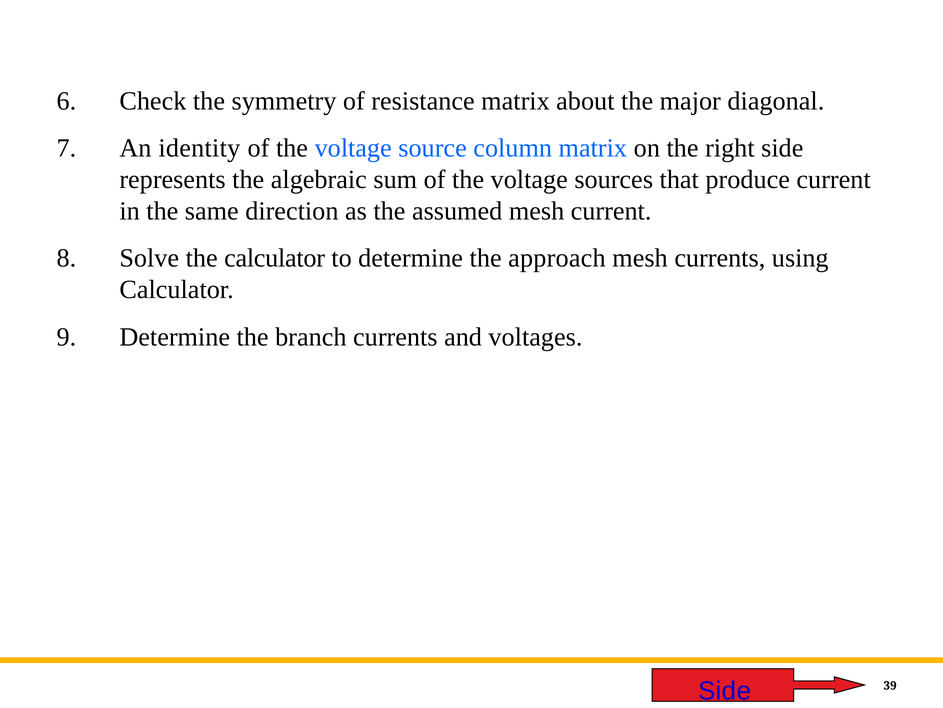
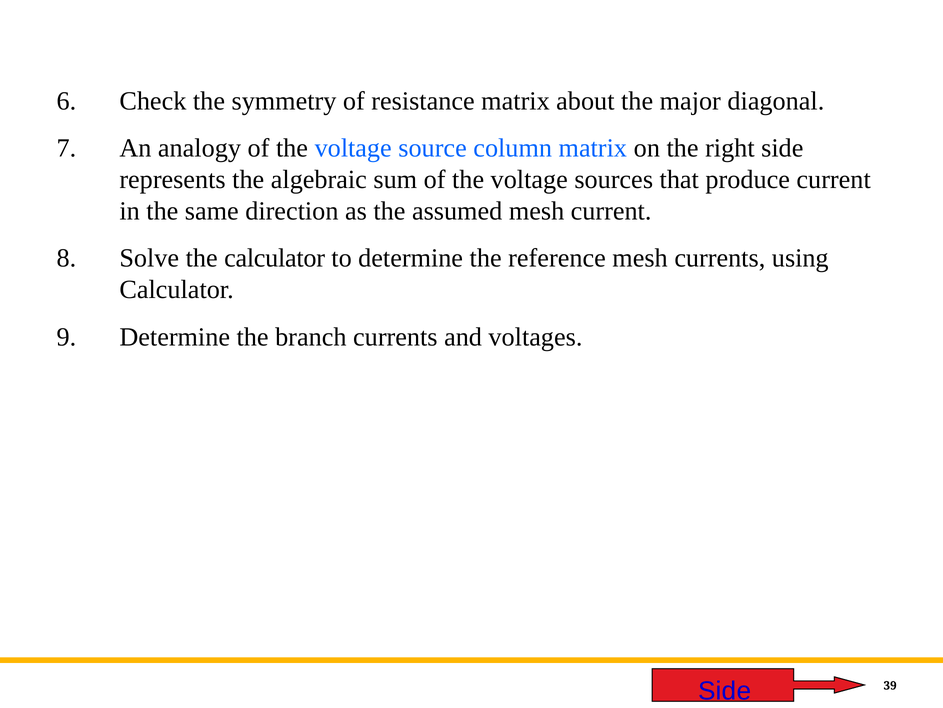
identity: identity -> analogy (199, 148)
approach: approach -> reference (557, 258)
